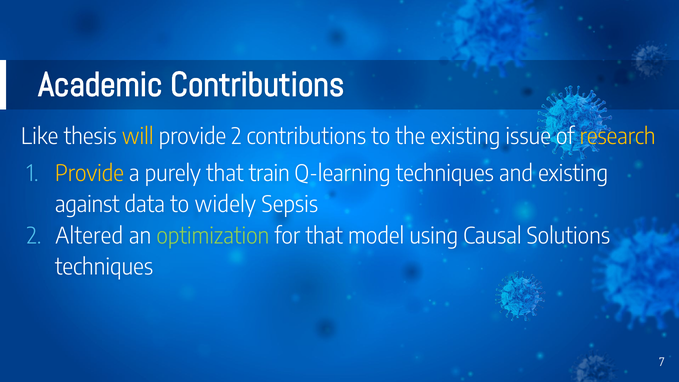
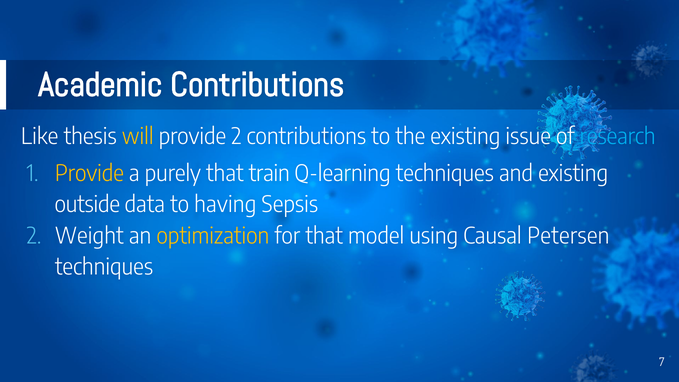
research colour: yellow -> light blue (618, 137)
against: against -> outside (87, 205)
widely: widely -> having (225, 205)
Altered: Altered -> Weight (89, 236)
optimization colour: light green -> yellow (213, 236)
Solutions: Solutions -> Petersen (568, 236)
